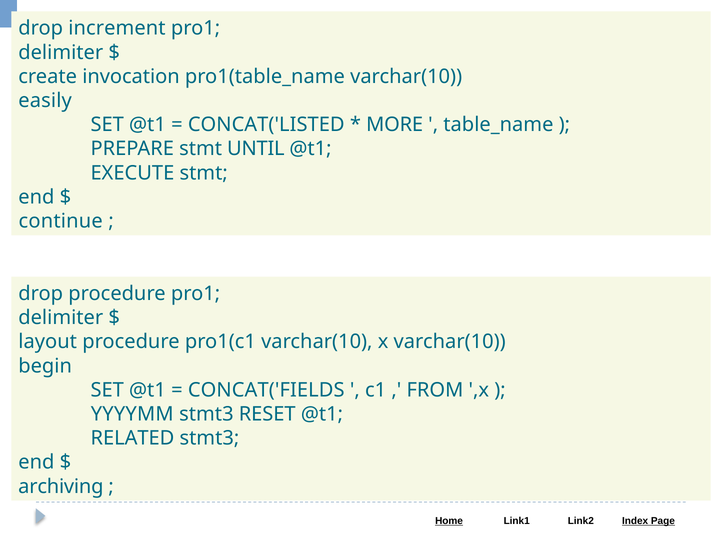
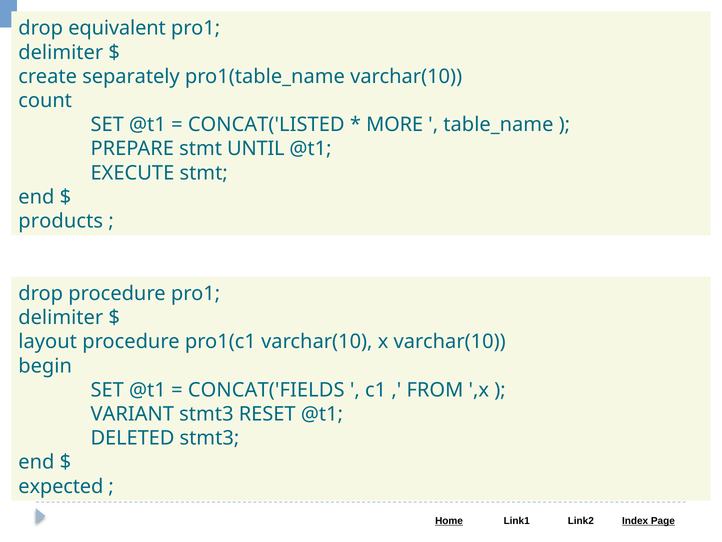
increment: increment -> equivalent (117, 28)
invocation: invocation -> separately (131, 76)
easily: easily -> count (45, 101)
continue: continue -> products (61, 221)
YYYYMM: YYYYMM -> VARIANT (132, 414)
RELATED: RELATED -> DELETED (132, 438)
archiving: archiving -> expected (61, 486)
